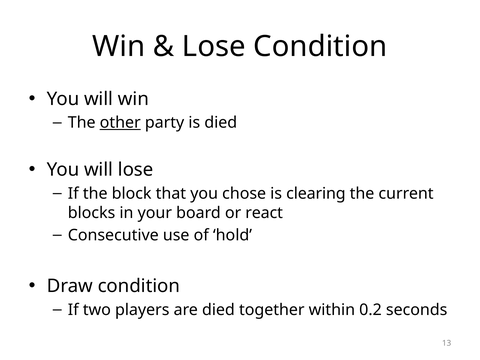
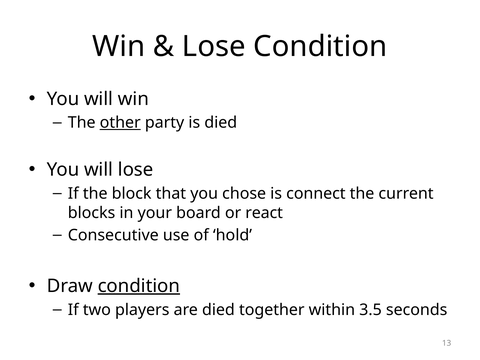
clearing: clearing -> connect (316, 194)
condition underline: none -> present (139, 286)
0.2: 0.2 -> 3.5 (370, 310)
